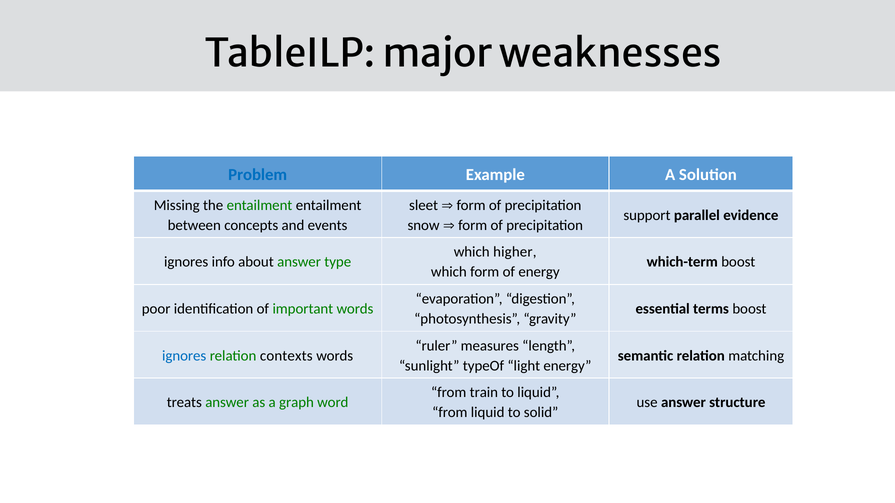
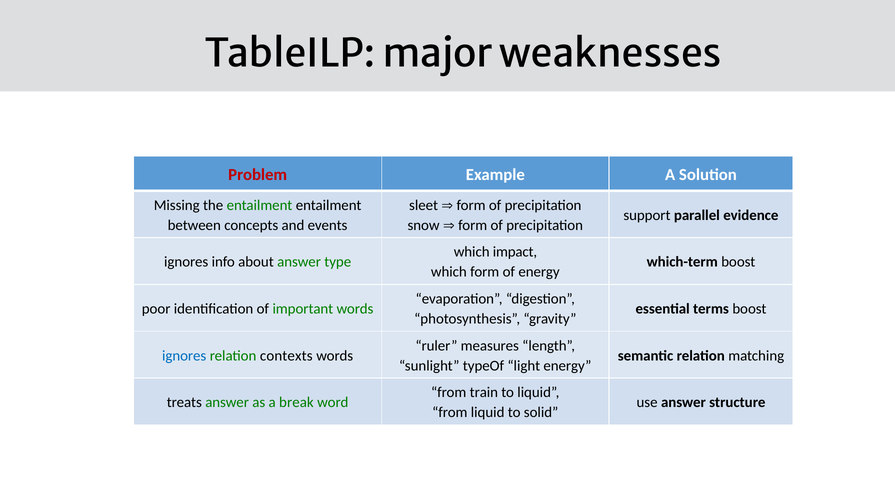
Problem colour: blue -> red (258, 175)
higher: higher -> impact (515, 252)
graph: graph -> break (296, 403)
